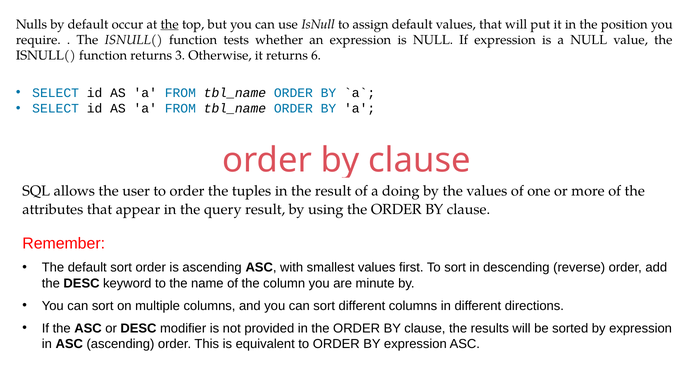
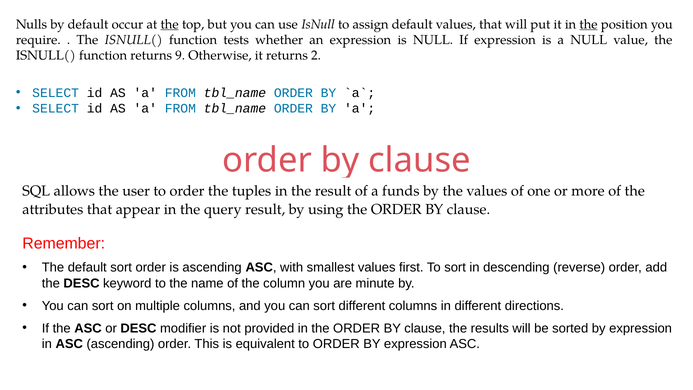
the underline: none -> present (589, 24)
3: 3 -> 9 (180, 55)
6: 6 -> 2 (316, 55)
doing: doing -> funds (401, 191)
